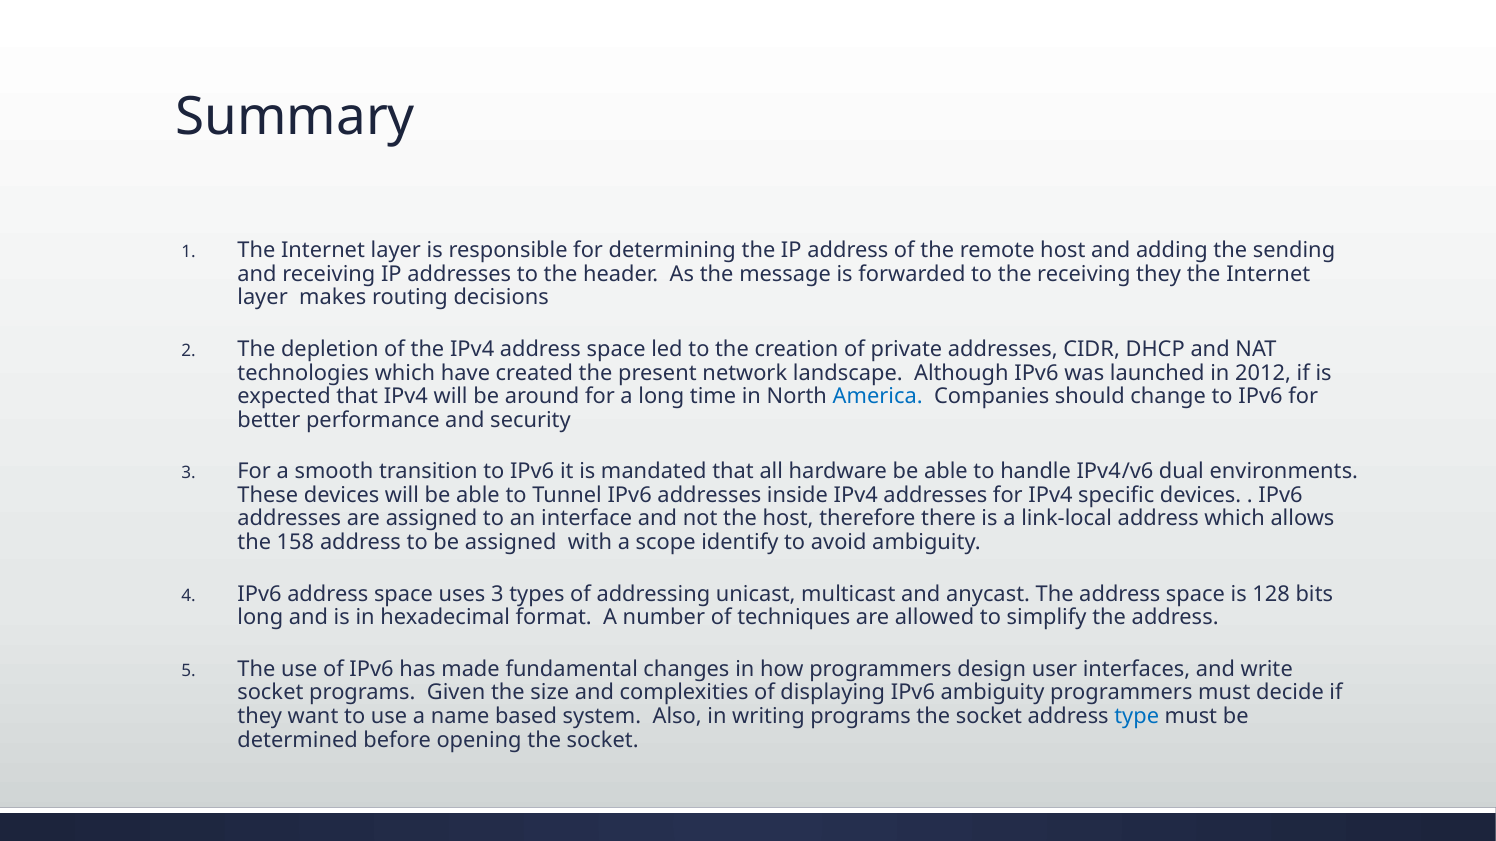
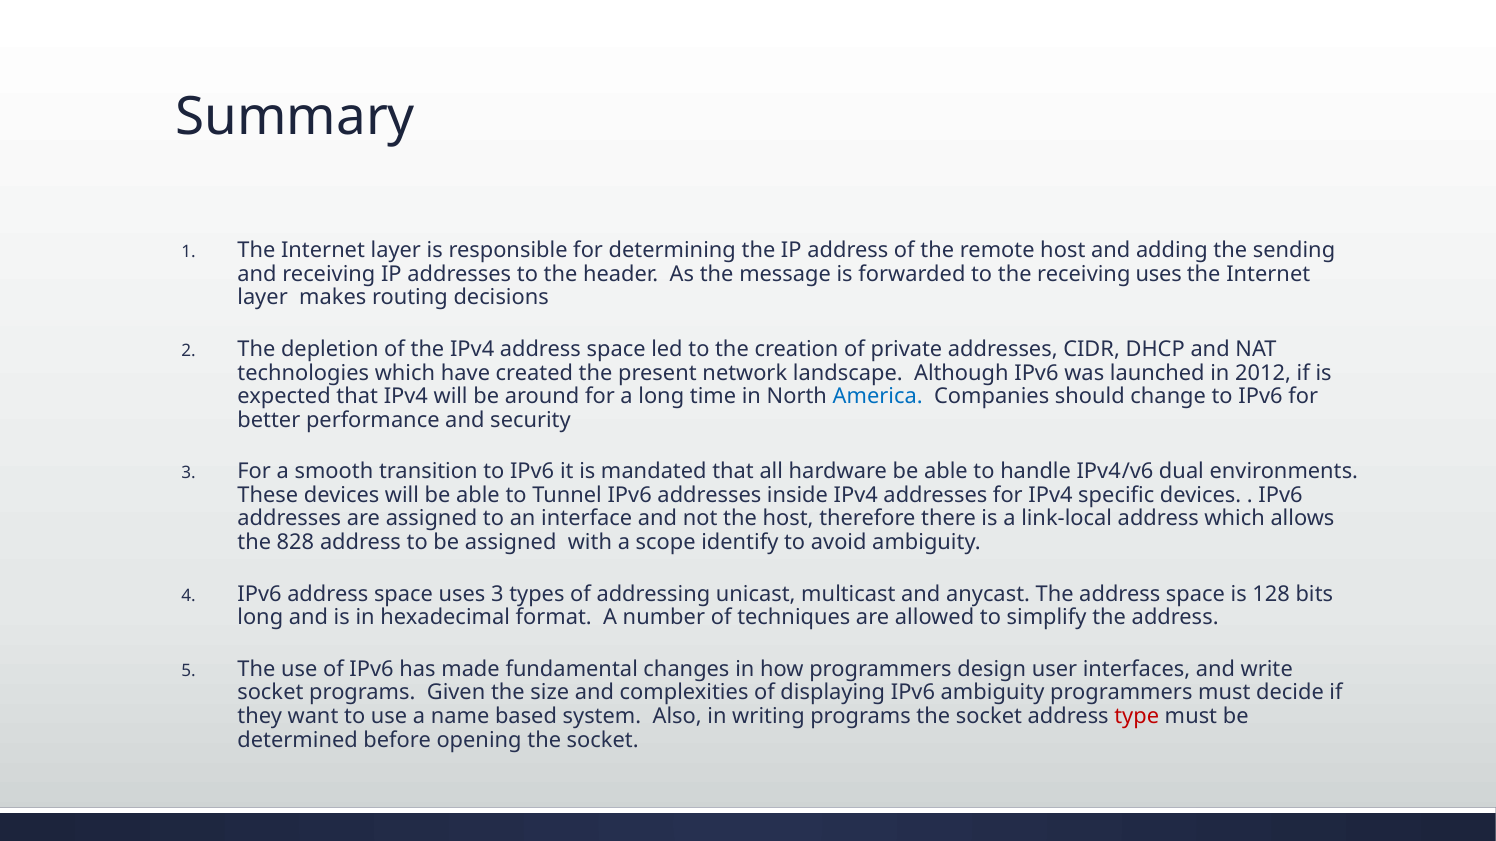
receiving they: they -> uses (1159, 274)
158: 158 -> 828 (295, 543)
type colour: blue -> red (1137, 717)
